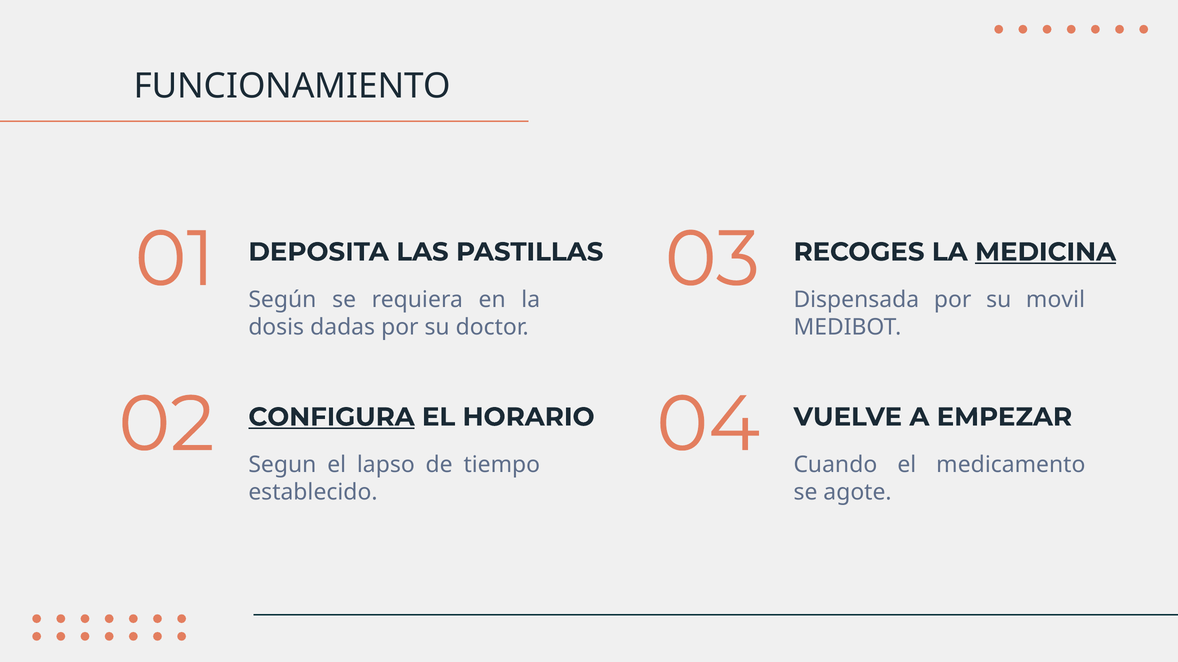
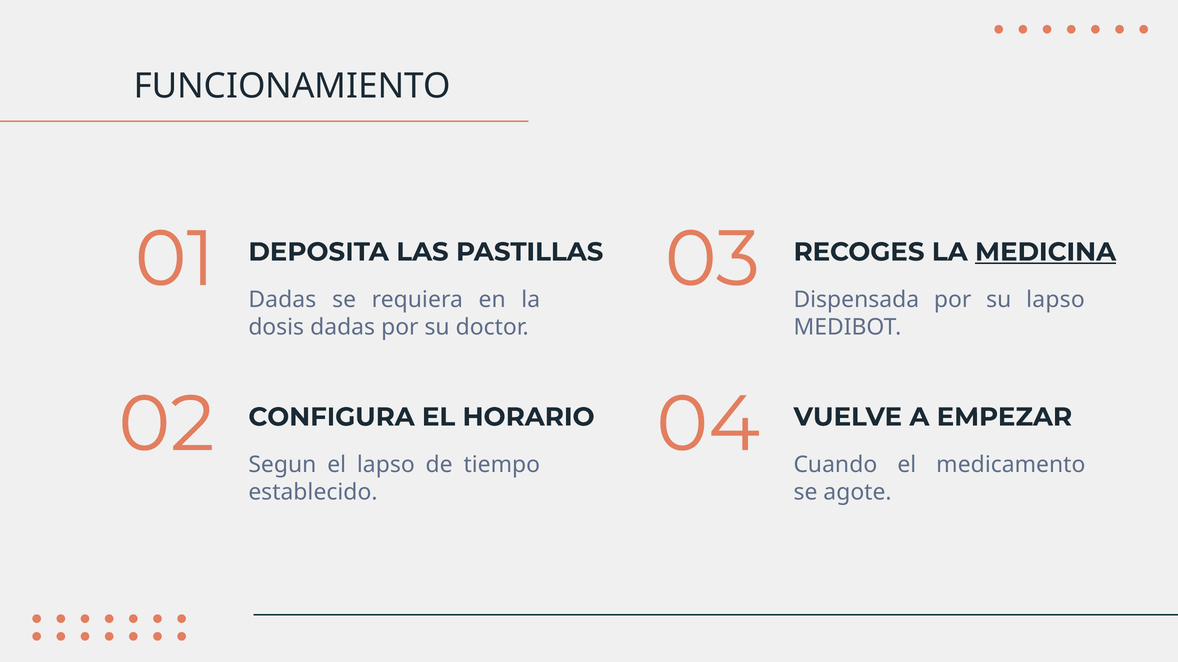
Según: Según -> Dadas (282, 300)
su movil: movil -> lapso (1055, 300)
CONFIGURA underline: present -> none (332, 417)
